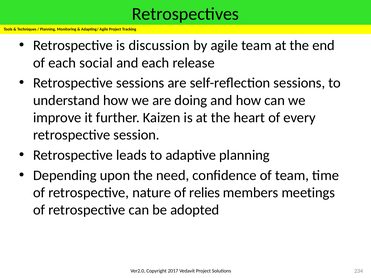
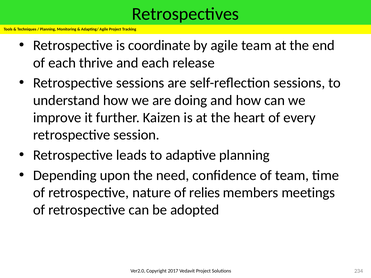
discussion: discussion -> coordinate (159, 46)
social: social -> thrive (96, 63)
